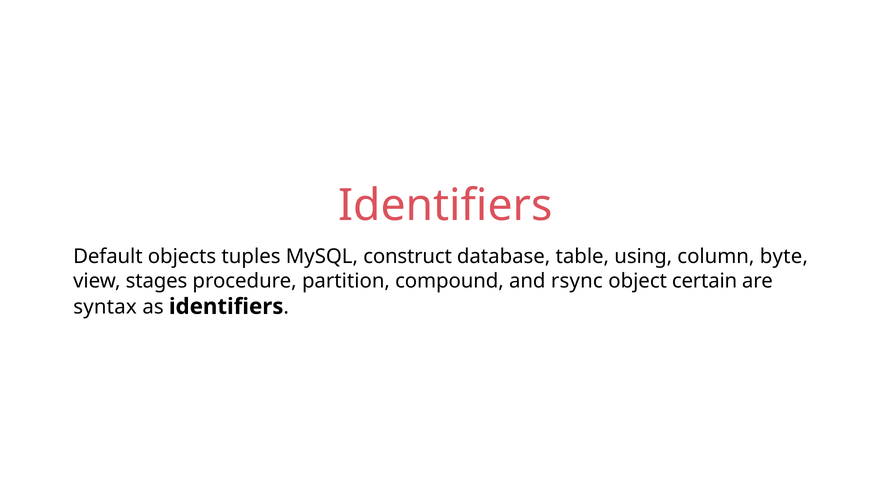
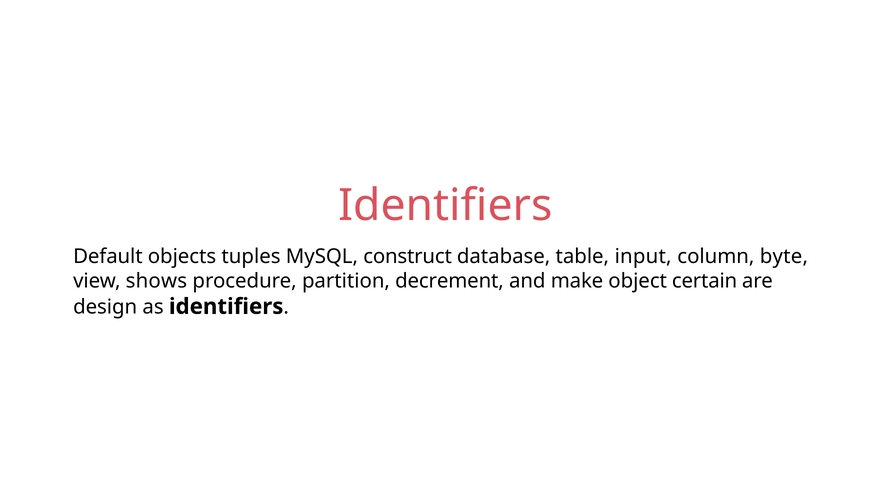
using: using -> input (643, 256)
stages: stages -> shows (156, 281)
compound: compound -> decrement (449, 281)
rsync: rsync -> make (577, 281)
syntax: syntax -> design (105, 307)
